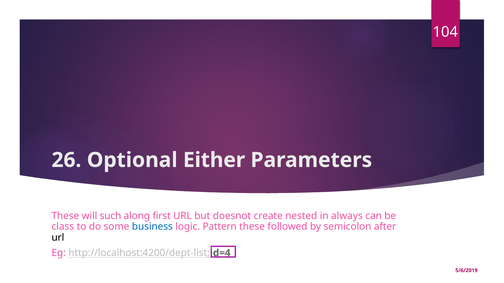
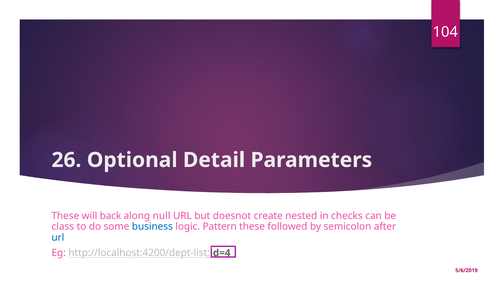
Either: Either -> Detail (214, 160)
such: such -> back (110, 216)
first: first -> null (162, 216)
always: always -> checks (347, 216)
url colour: black -> blue (58, 238)
